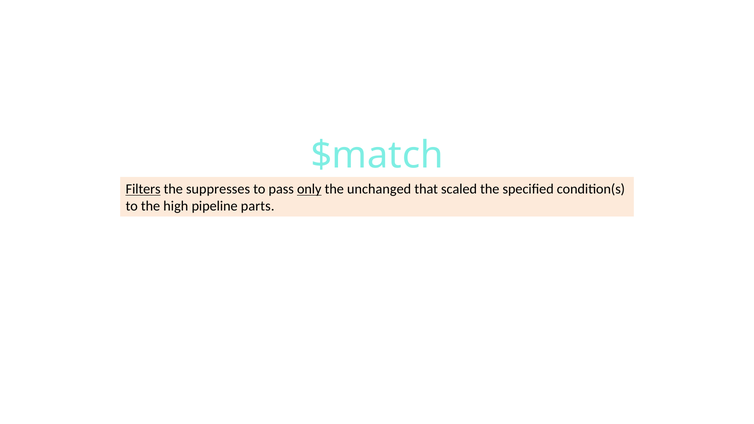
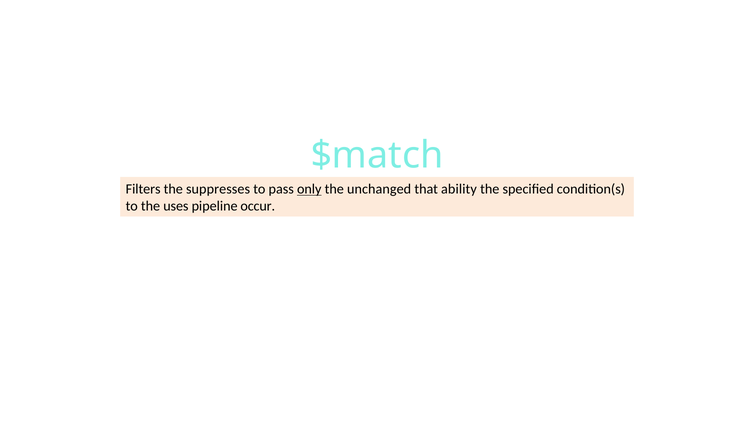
Filters underline: present -> none (143, 189)
scaled: scaled -> ability (459, 189)
high: high -> uses (176, 206)
parts: parts -> occur (258, 206)
